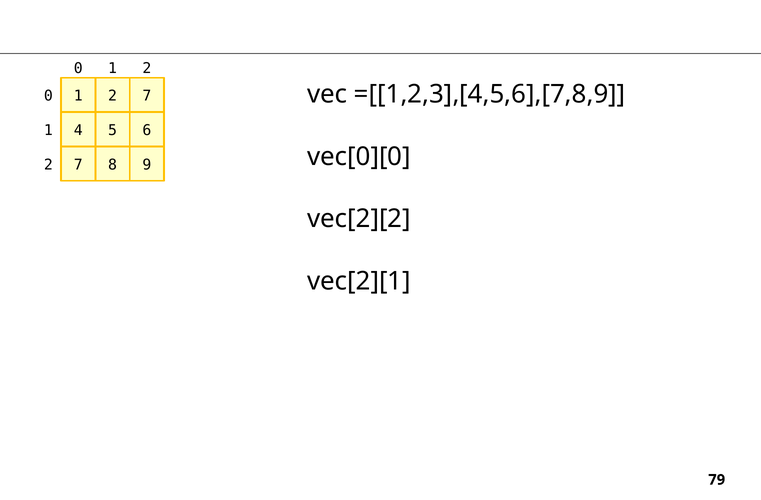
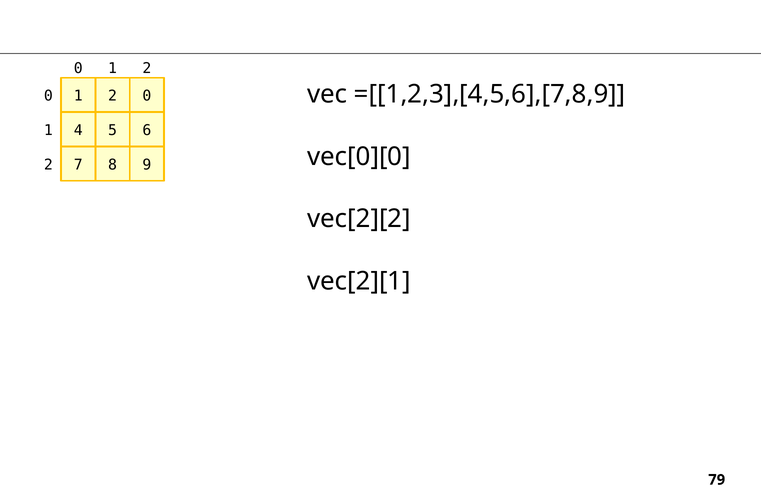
7: 7 -> 0 (147, 96)
